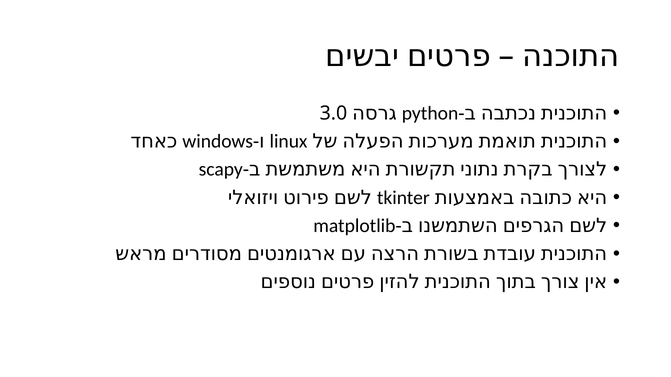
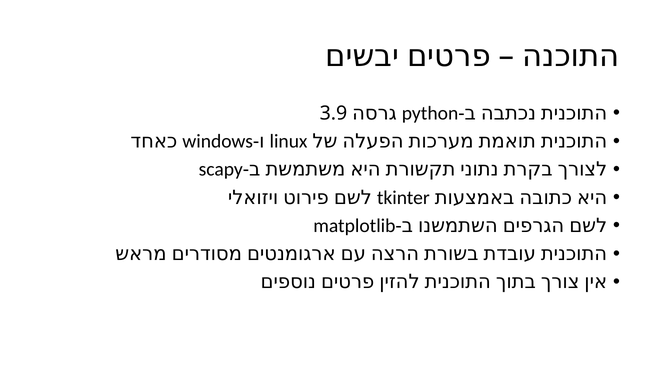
3.0: 3.0 -> 3.9 (333, 113)
